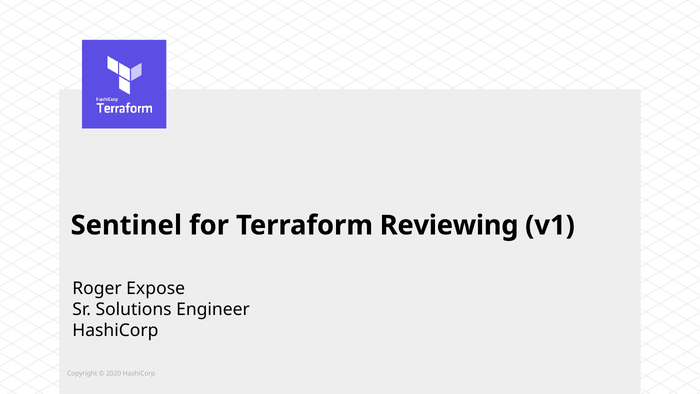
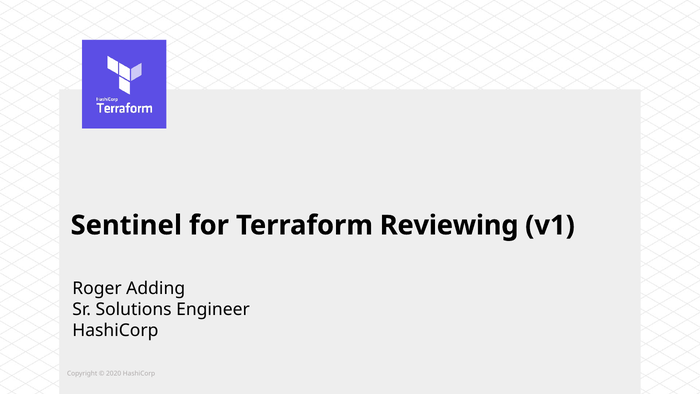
Expose: Expose -> Adding (156, 288)
